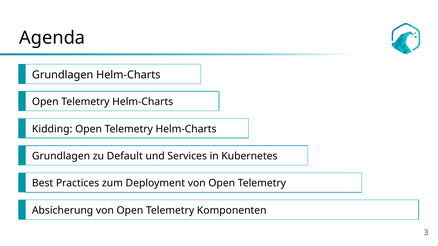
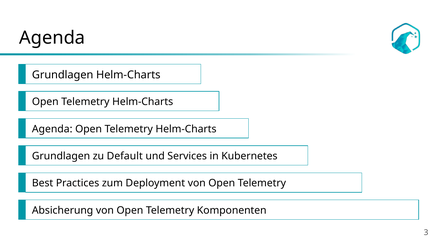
Kidding: Kidding -> Agenda (52, 129)
